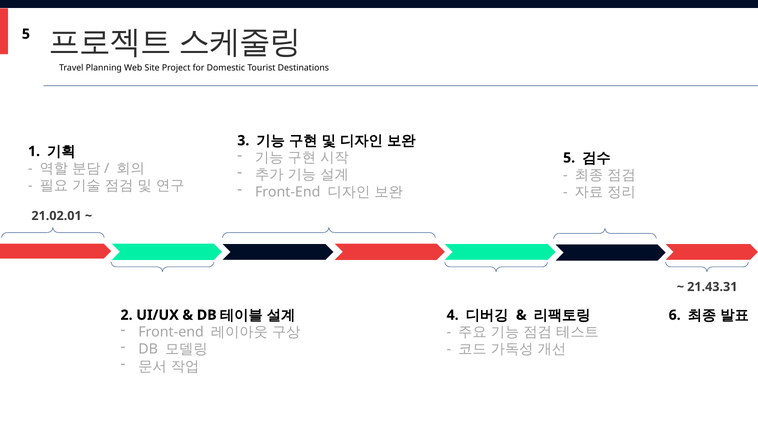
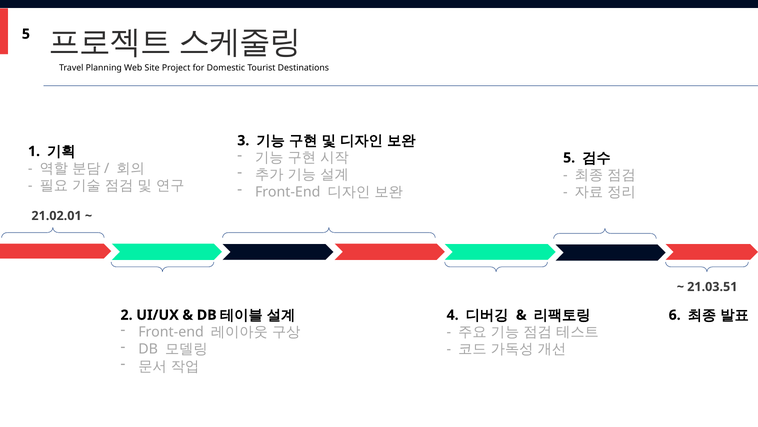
21.43.31: 21.43.31 -> 21.03.51 (712, 286)
